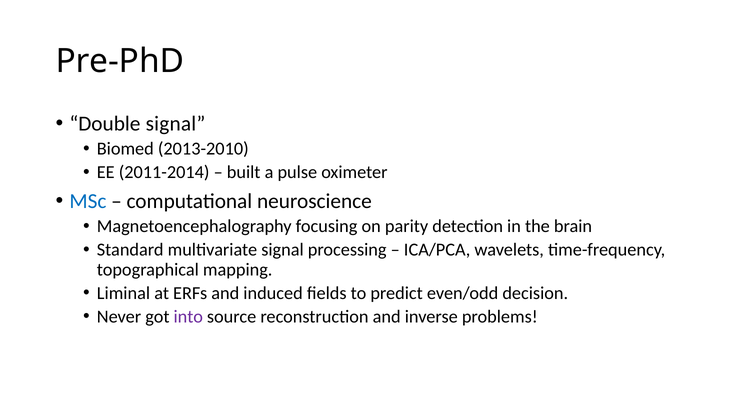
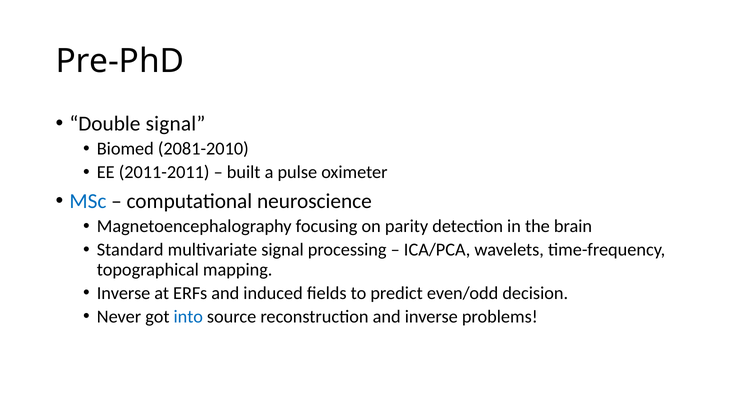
2013-2010: 2013-2010 -> 2081-2010 (203, 149)
2011-2014: 2011-2014 -> 2011-2011 (164, 172)
Liminal: Liminal -> Inverse (124, 293)
into colour: purple -> blue (188, 317)
